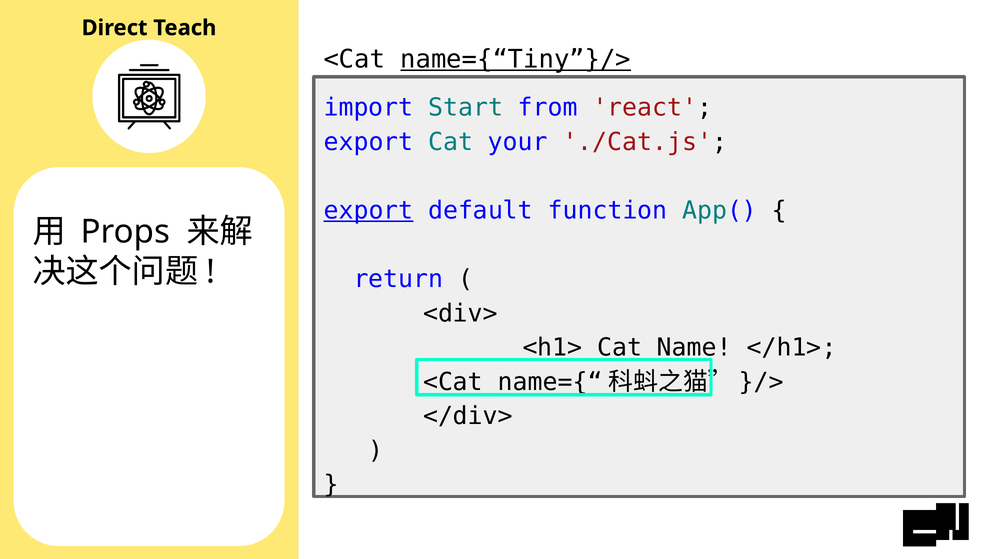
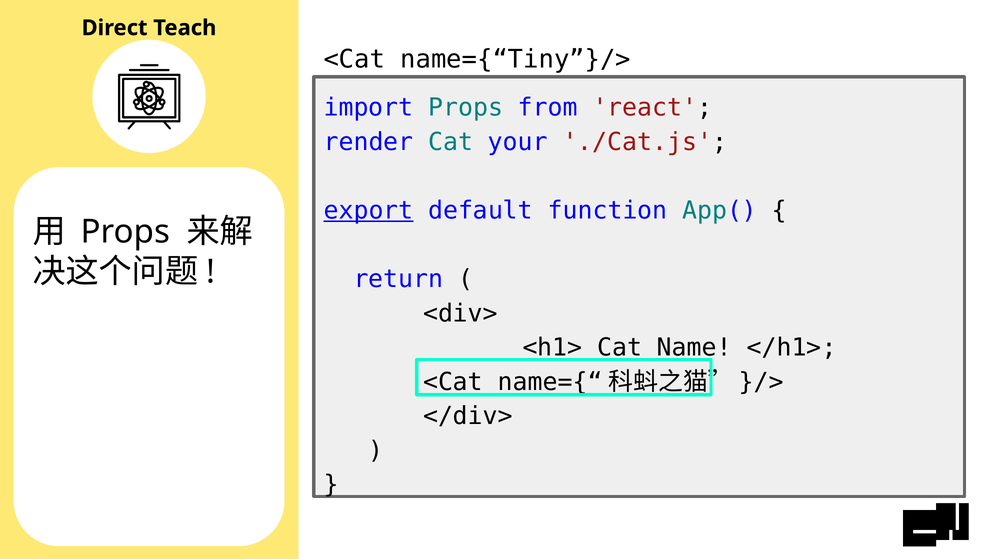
name={“Tiny”}/> underline: present -> none (516, 59)
import Start: Start -> Props (466, 108)
export: export -> render (369, 142)
